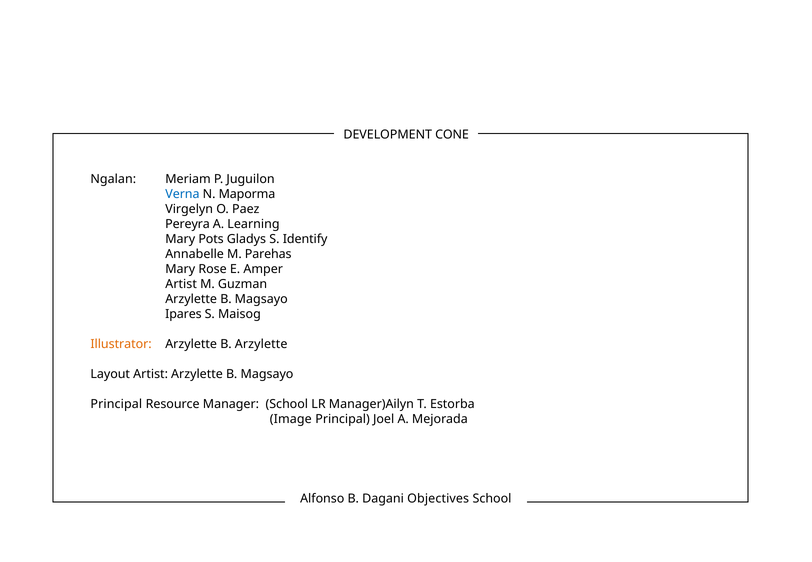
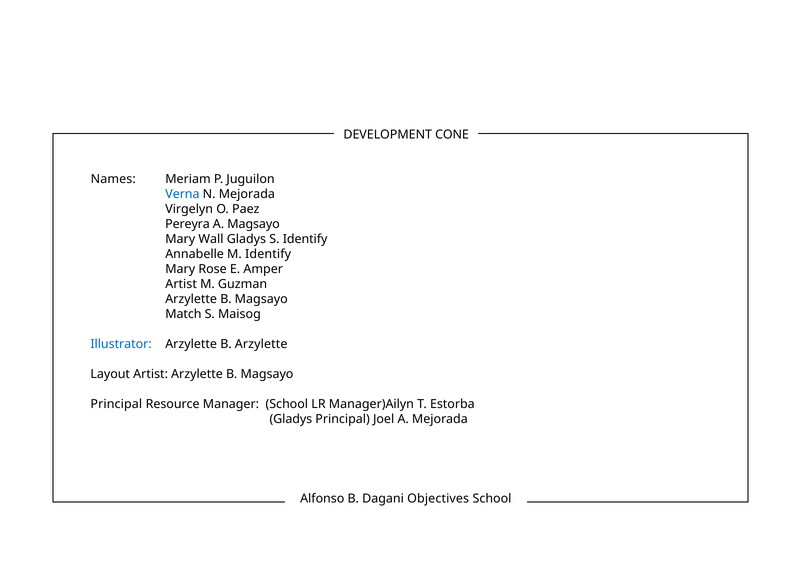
Ngalan: Ngalan -> Names (113, 179)
N Maporma: Maporma -> Mejorada (247, 194)
A Learning: Learning -> Magsayo (254, 224)
Pots: Pots -> Wall (211, 239)
M Parehas: Parehas -> Identify (268, 254)
Ipares: Ipares -> Match (183, 314)
Illustrator colour: orange -> blue (121, 344)
Image: Image -> Gladys (291, 419)
